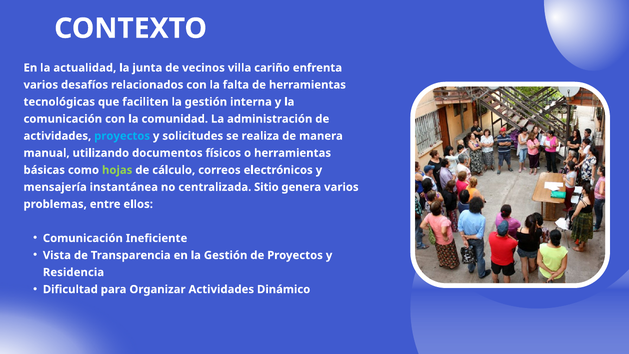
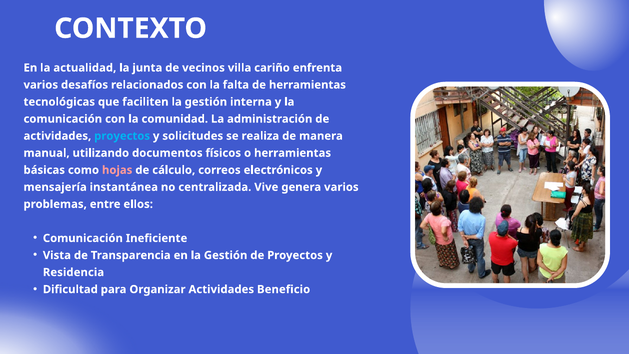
hojas colour: light green -> pink (117, 170)
Sitio: Sitio -> Vive (266, 187)
Dinámico: Dinámico -> Beneficio (284, 289)
